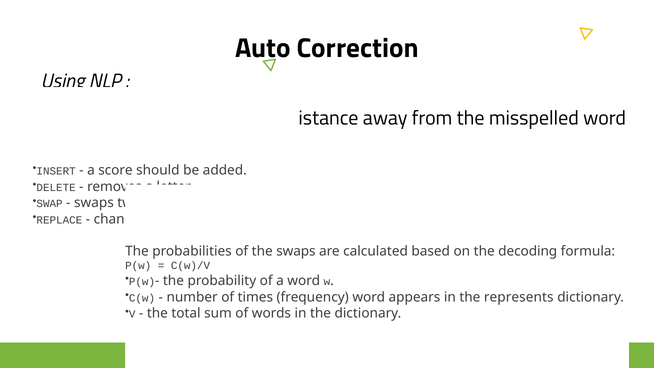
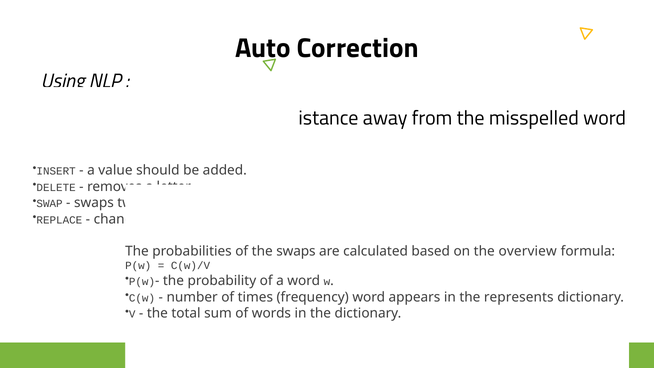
score: score -> value (115, 170)
decoding: decoding -> overview (528, 251)
